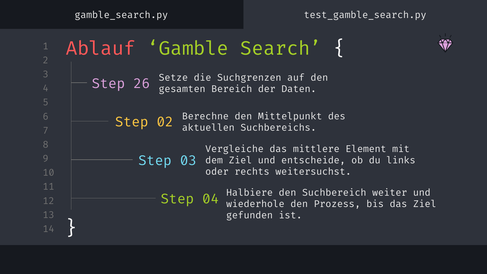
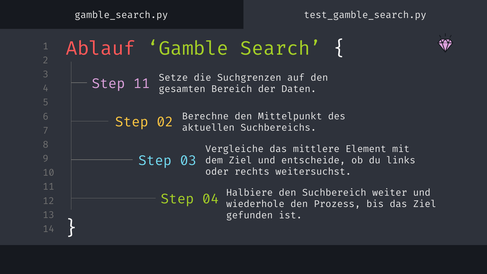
Step 26: 26 -> 11 (142, 84)
